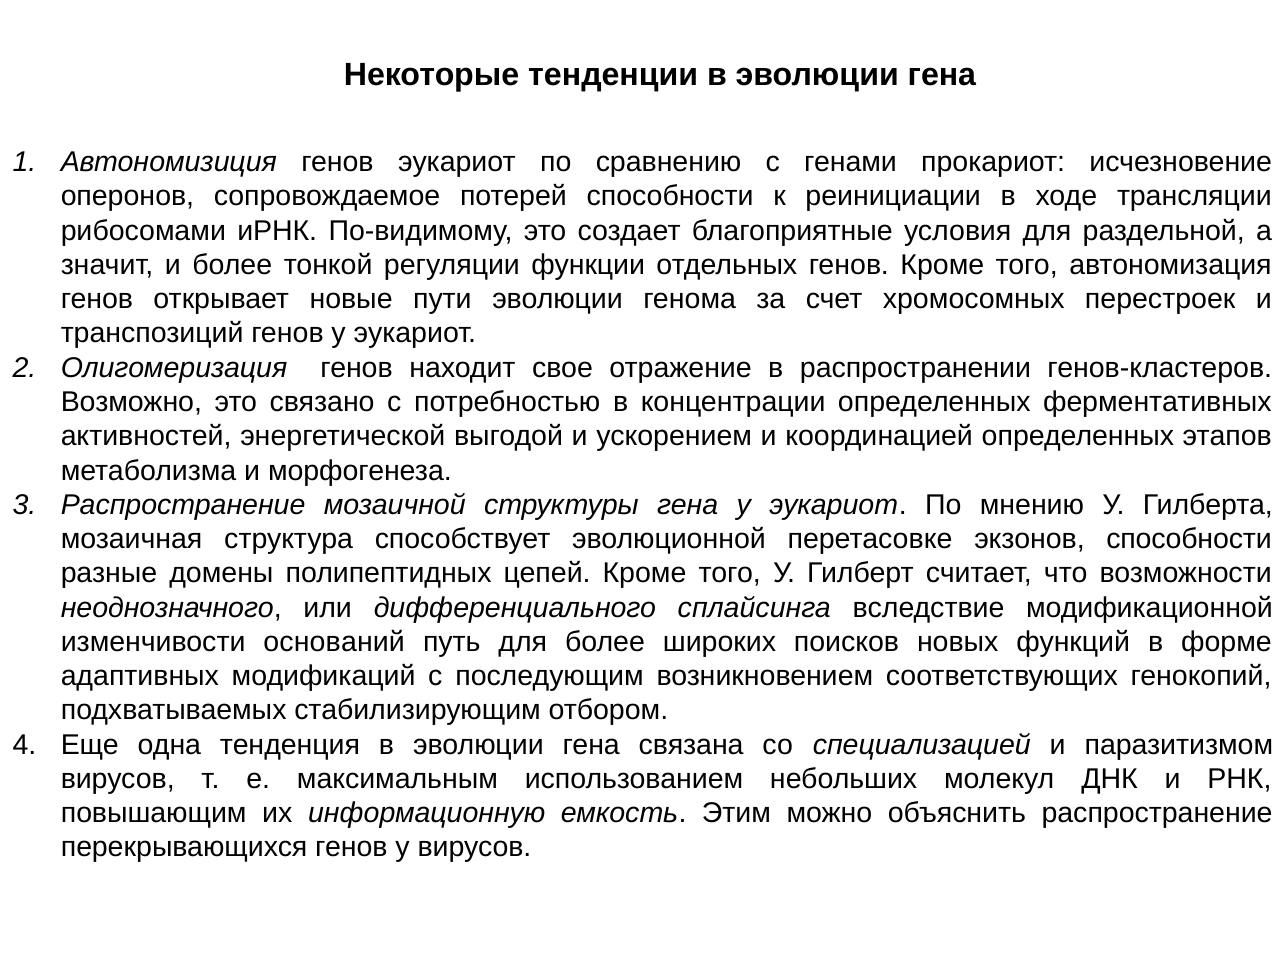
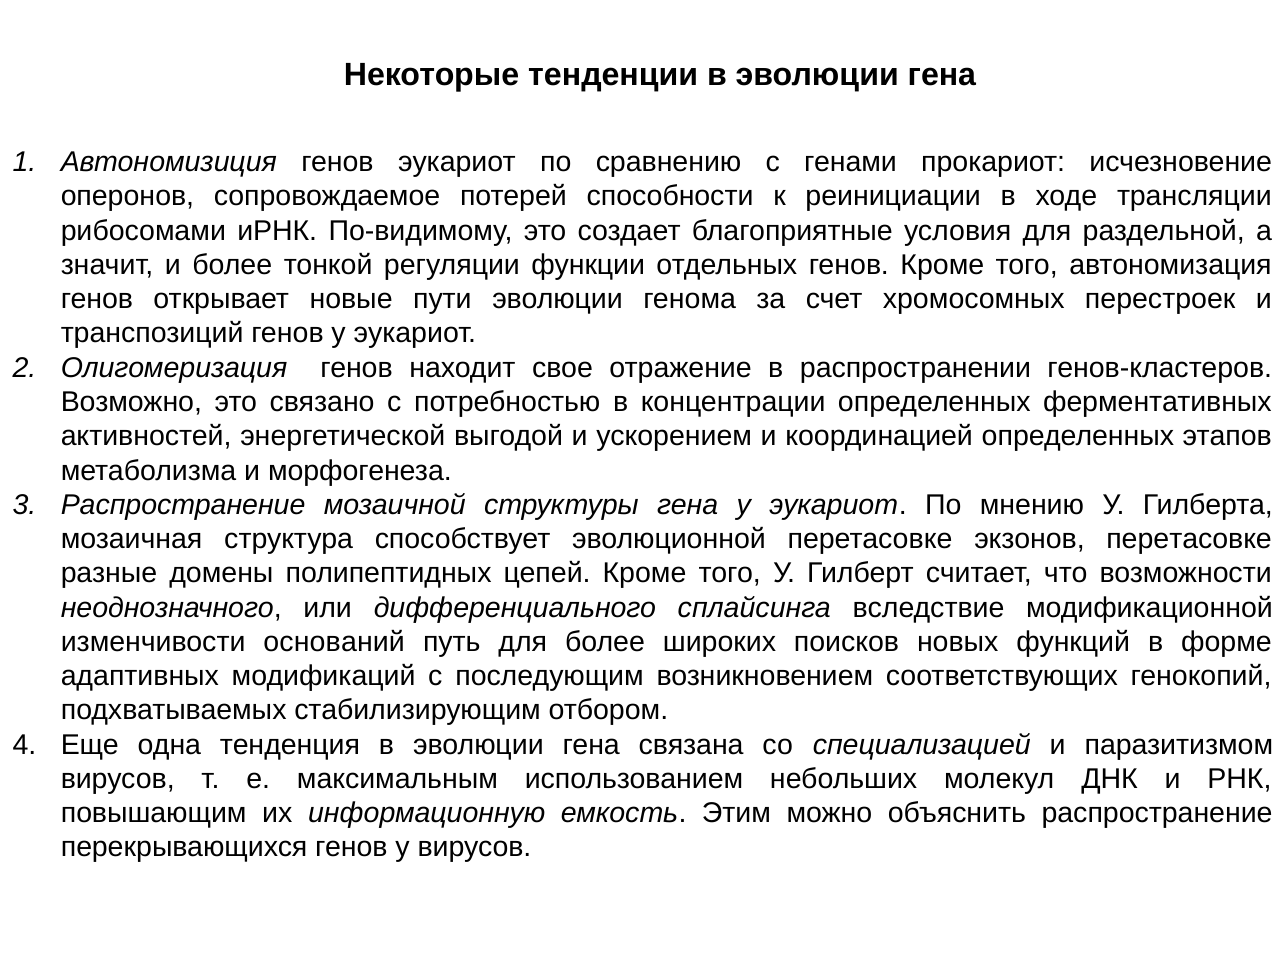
экзонов способности: способности -> перетасовке (1189, 539)
